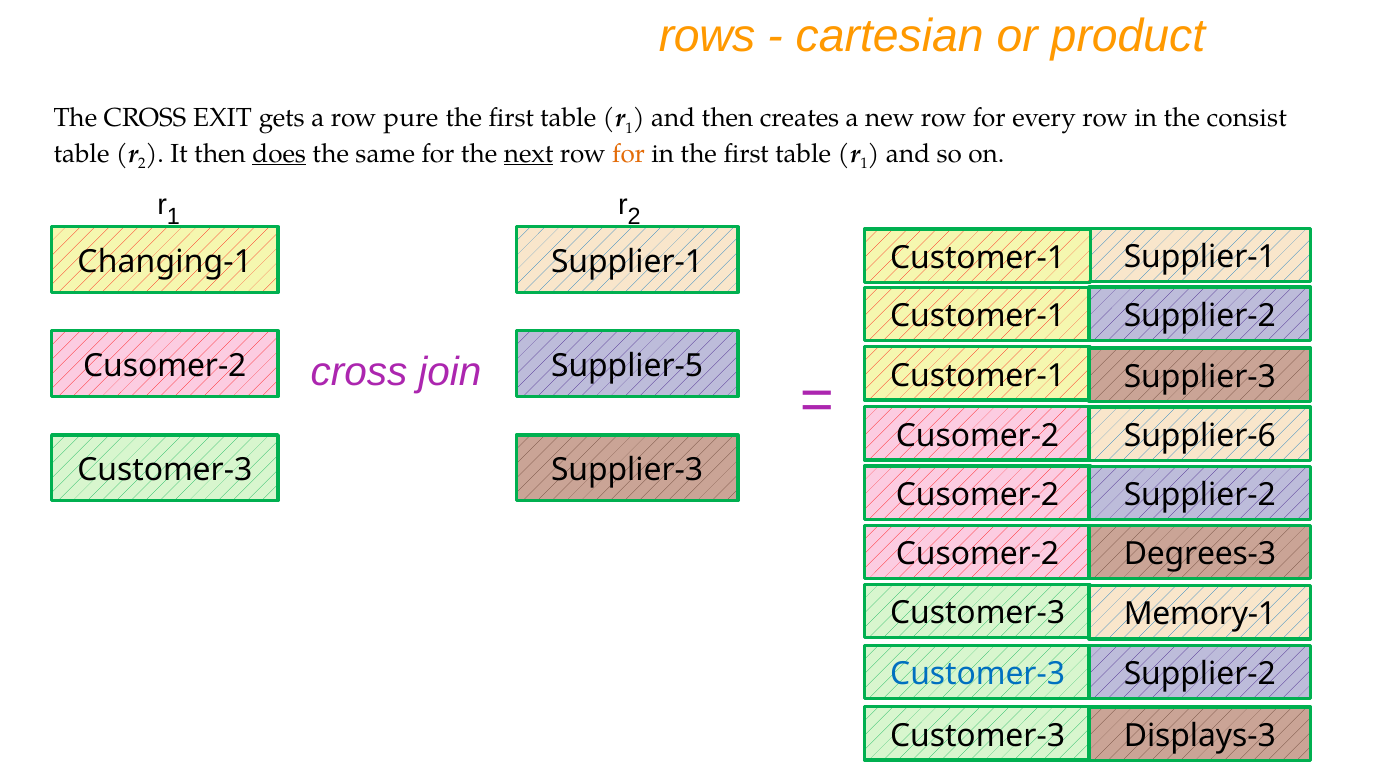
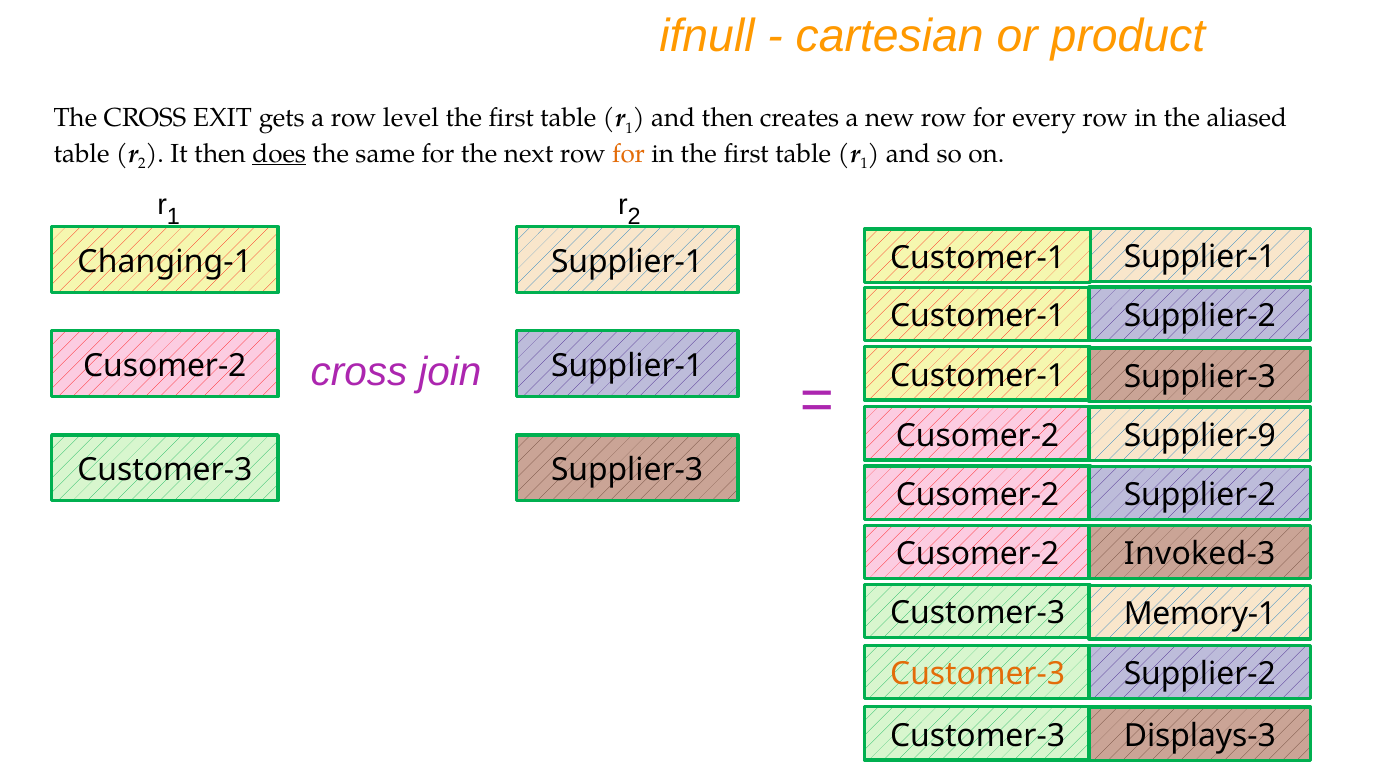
rows: rows -> ifnull (707, 36)
pure: pure -> level (411, 118)
consist: consist -> aliased (1247, 118)
next underline: present -> none (529, 153)
Cusomer-2 Supplier-5: Supplier-5 -> Supplier-1 (627, 366)
Supplier-6: Supplier-6 -> Supplier-9 (1200, 436)
Degrees-3: Degrees-3 -> Invoked-3 (1200, 554)
Customer-3 colour: blue -> orange (978, 674)
